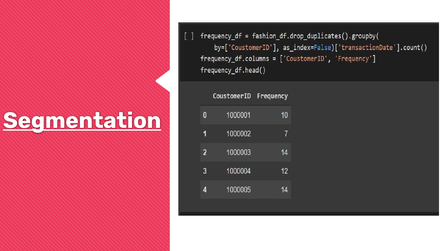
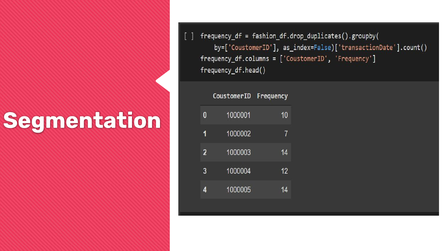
Segmentation underline: present -> none (82, 120)
